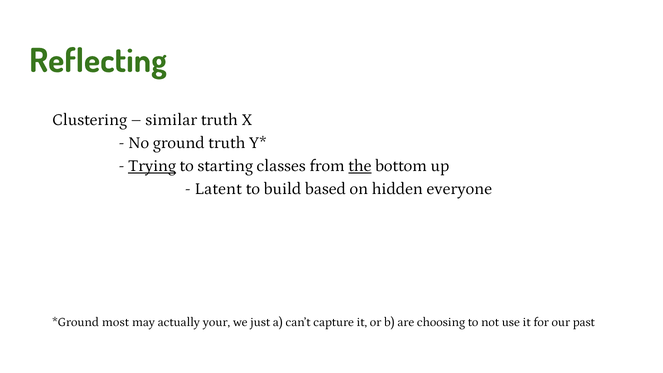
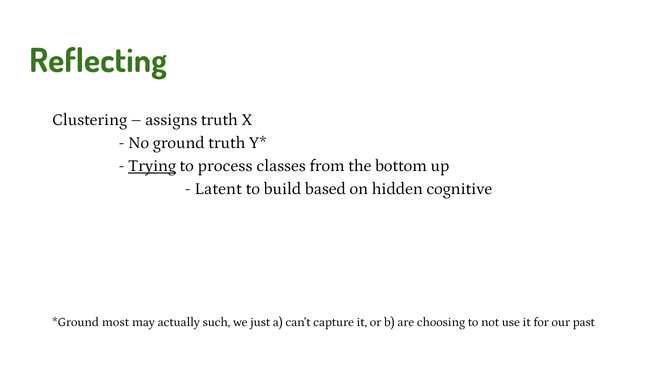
similar: similar -> assigns (171, 120)
starting: starting -> process (225, 166)
the underline: present -> none (360, 166)
everyone: everyone -> cognitive (459, 189)
your: your -> such (217, 322)
